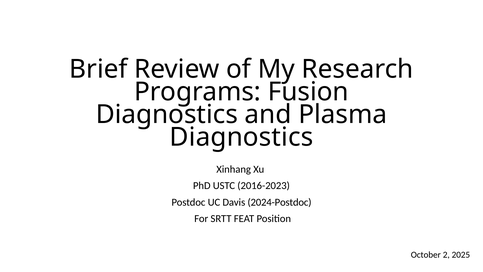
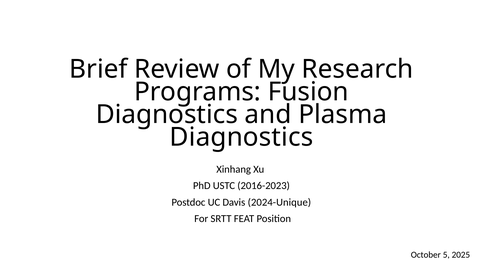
2024-Postdoc: 2024-Postdoc -> 2024-Unique (279, 202)
2: 2 -> 5 (446, 254)
